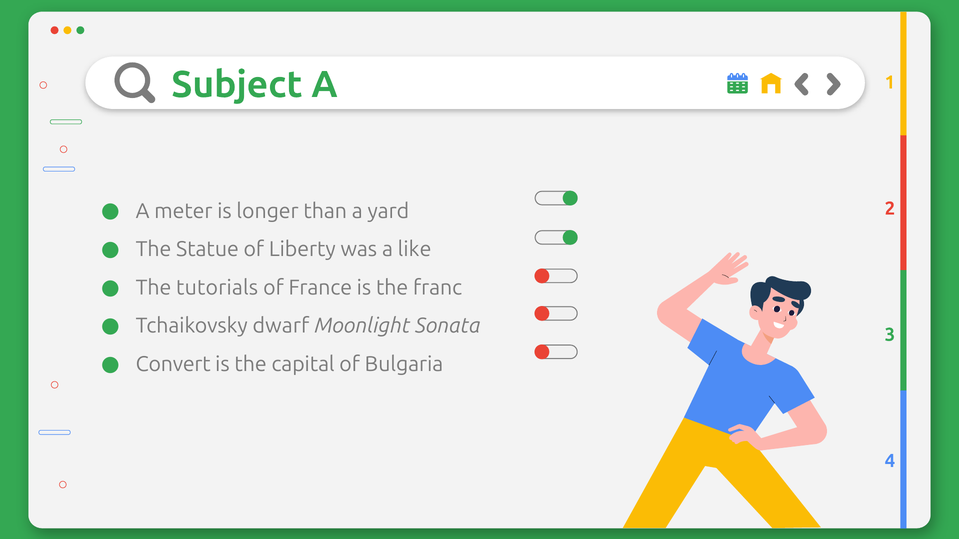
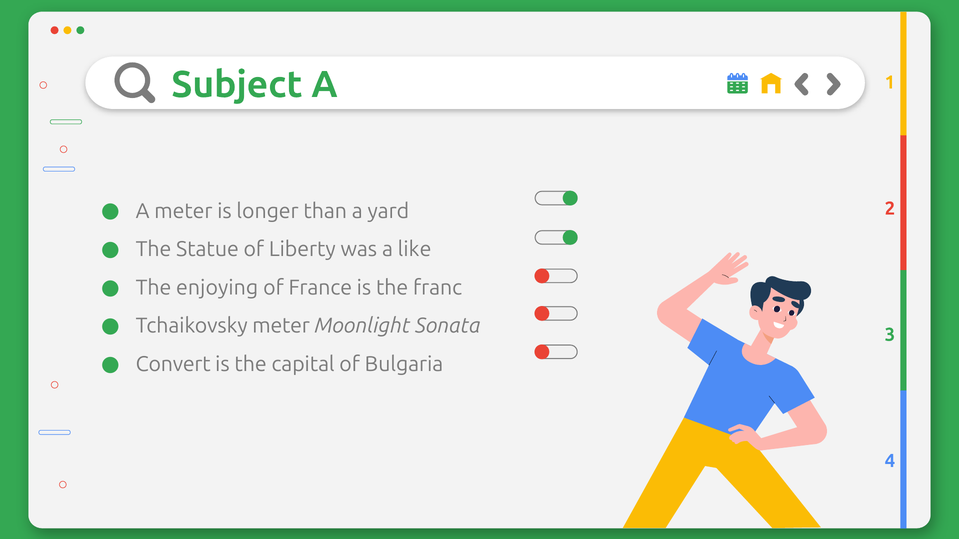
tutorials: tutorials -> enjoying (217, 288)
Tchaikovsky dwarf: dwarf -> meter (281, 326)
